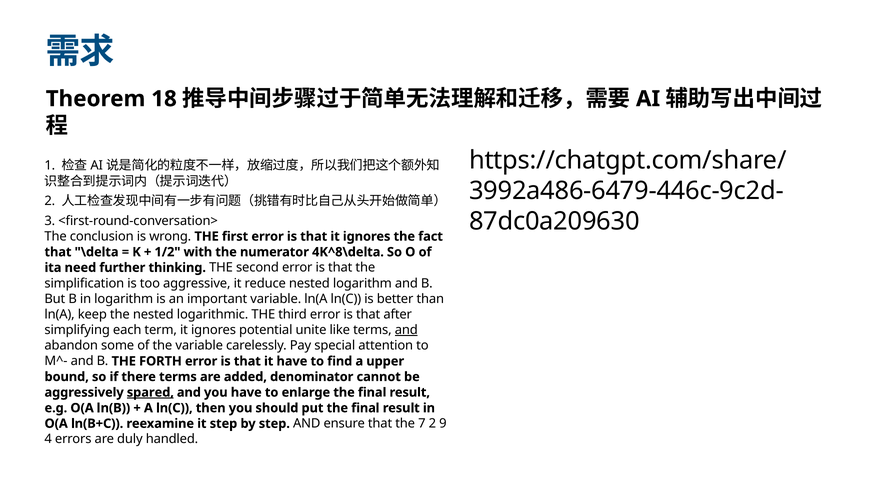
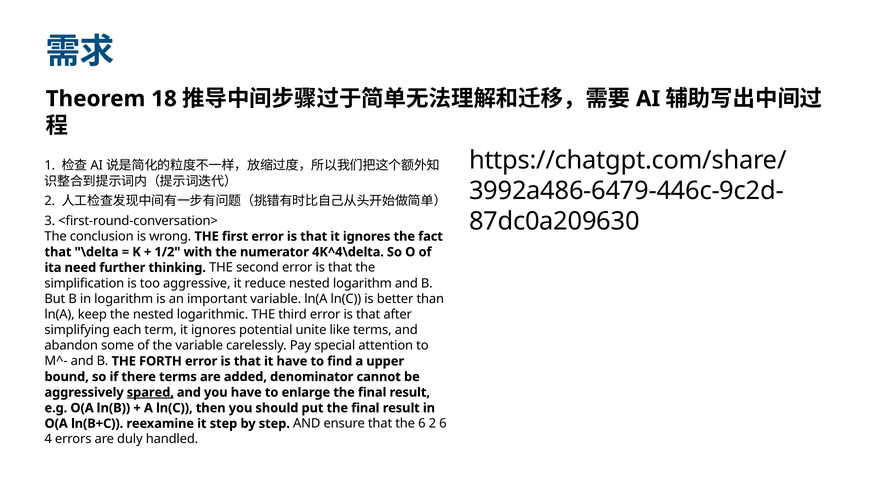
4K^8\delta: 4K^8\delta -> 4K^4\delta (348, 252)
and underline: present -> none (406, 330)
the 7: 7 -> 6 (422, 423)
2 9: 9 -> 6 (443, 423)
